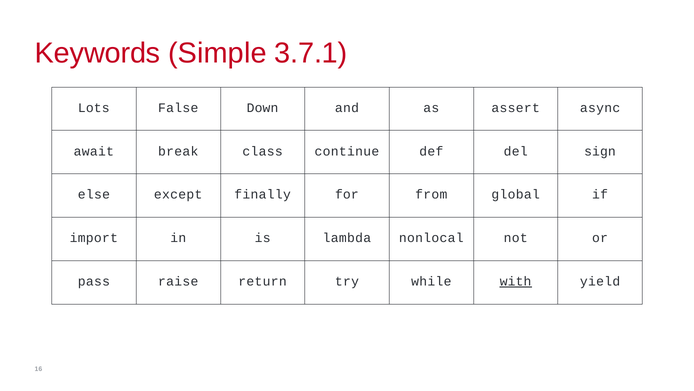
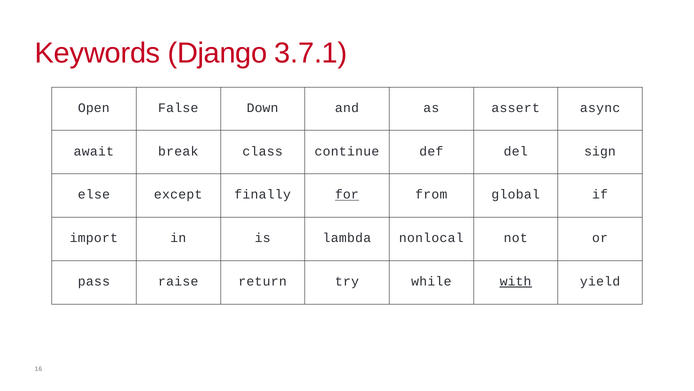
Simple: Simple -> Django (218, 53)
Lots: Lots -> Open (94, 108)
for underline: none -> present (347, 194)
